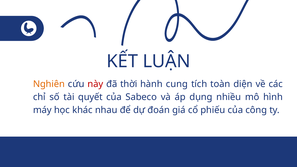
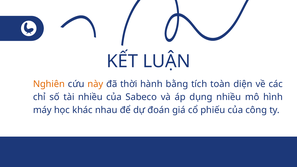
này colour: red -> orange (95, 84)
cung: cung -> bằng (177, 84)
tài quyết: quyết -> nhiều (90, 97)
